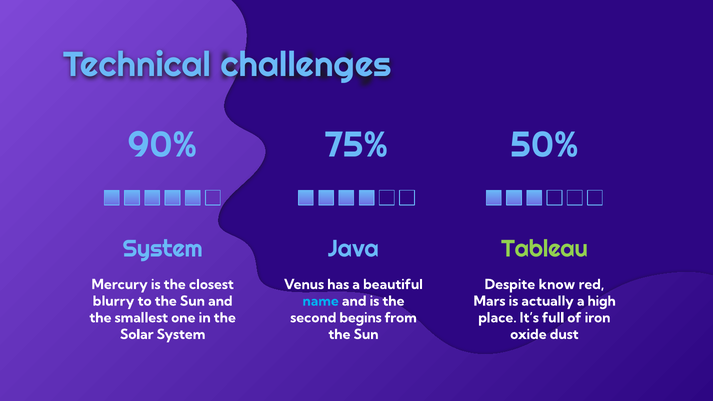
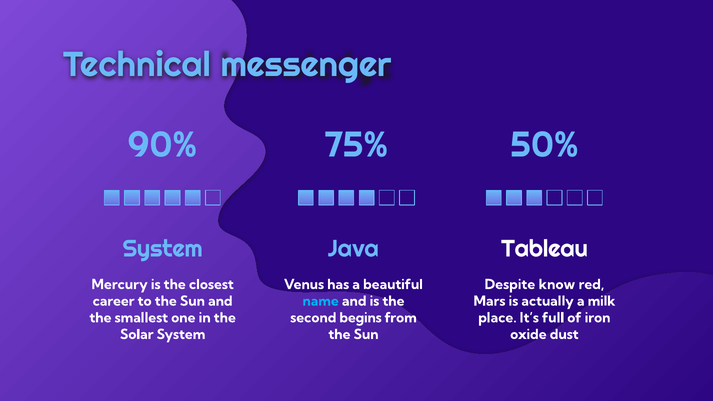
challenges: challenges -> messenger (306, 65)
Tableau colour: light green -> white (545, 249)
blurry: blurry -> career (114, 301)
high: high -> milk (602, 301)
